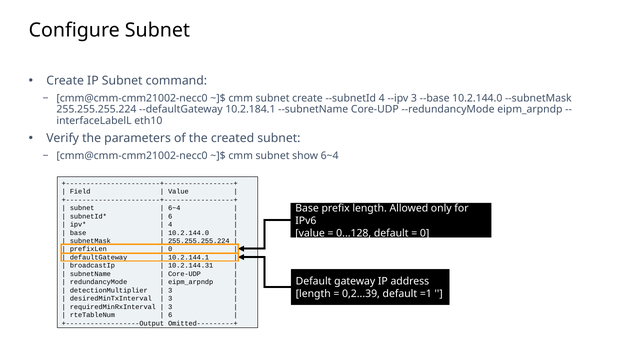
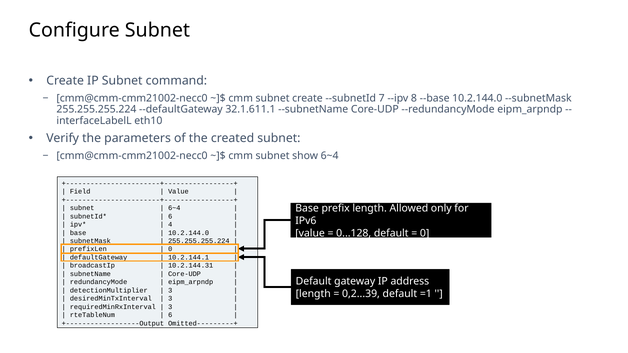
--subnetId 4: 4 -> 7 (382, 98)
--ipv 3: 3 -> 8 (414, 98)
10.2.184.1: 10.2.184.1 -> 32.1.611.1 (250, 109)
